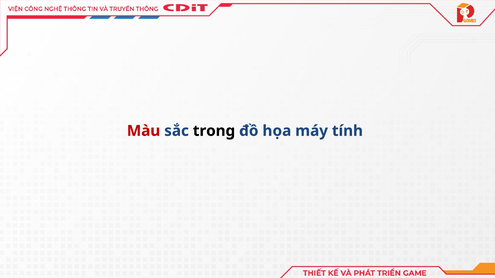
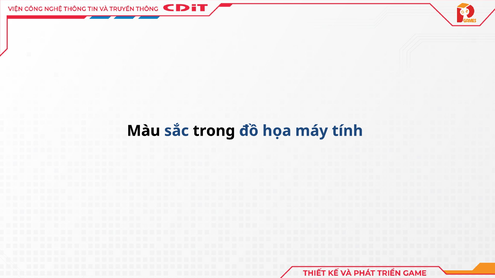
Màu colour: red -> black (144, 131)
